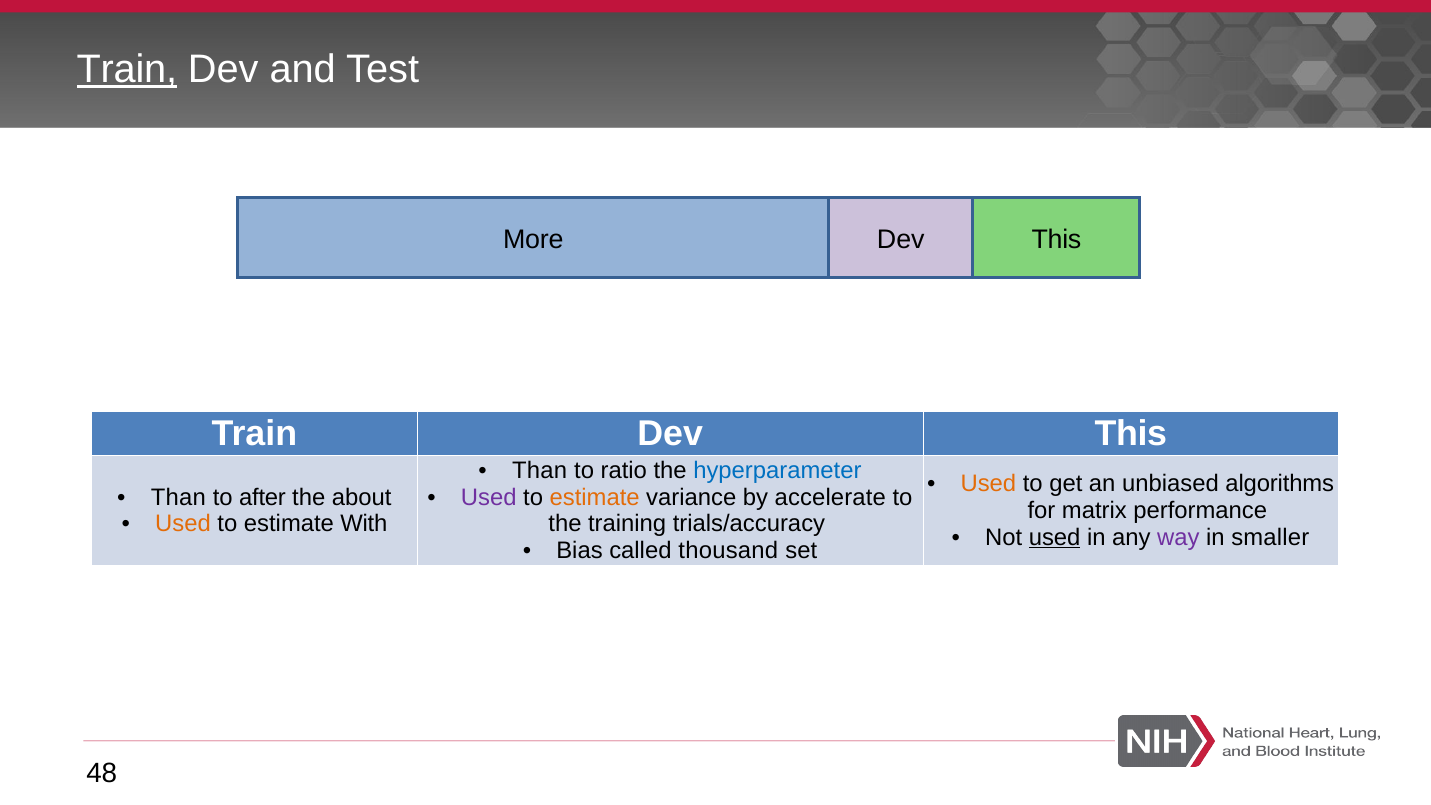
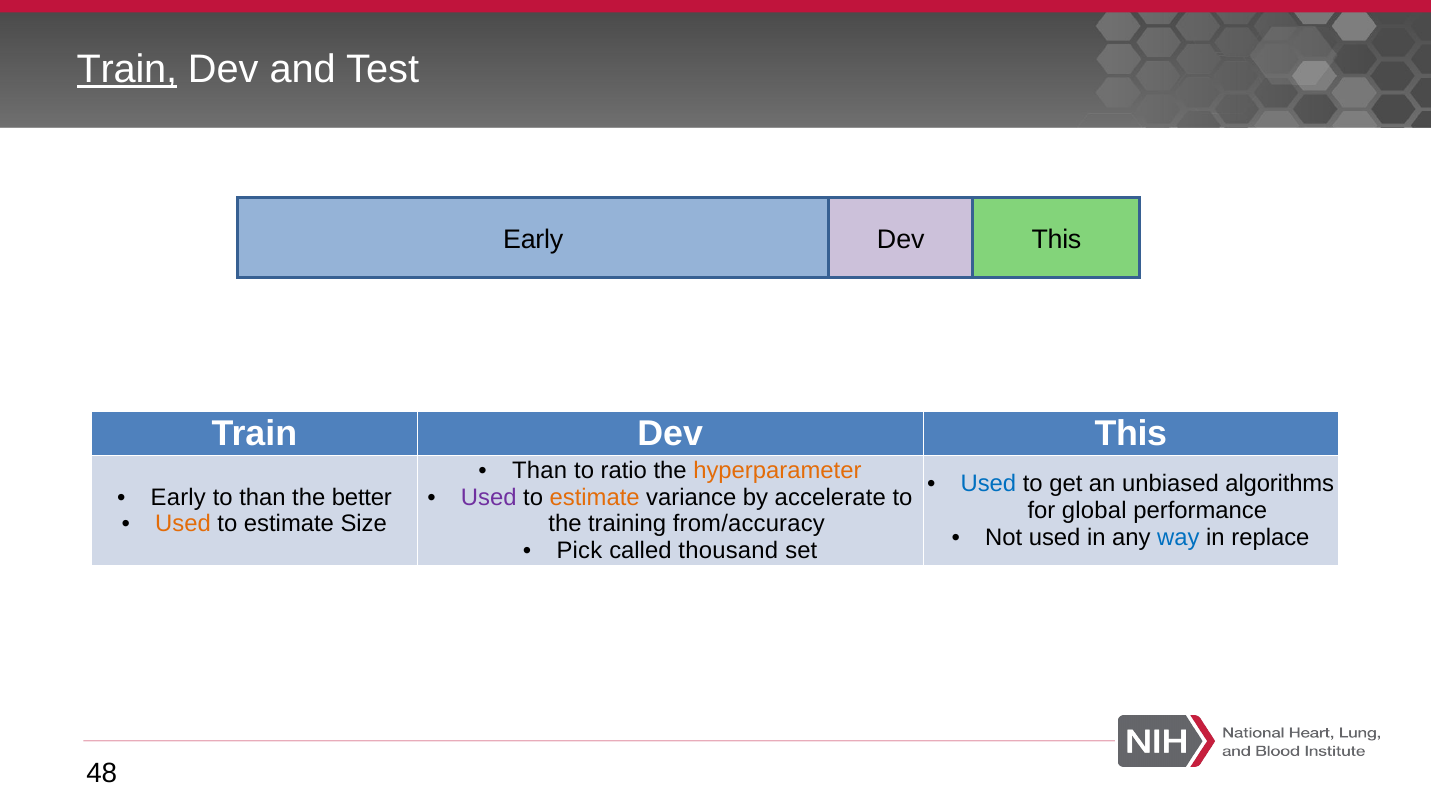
More: More -> Early (533, 239)
hyperparameter colour: blue -> orange (777, 471)
Used colour: orange -> blue (988, 484)
Than: Than -> Early (178, 497)
to after: after -> than (262, 497)
about: about -> better (362, 497)
matrix: matrix -> global (1094, 511)
With: With -> Size (364, 524)
trials/accuracy: trials/accuracy -> from/accuracy (749, 524)
used underline: present -> none (1055, 537)
way colour: purple -> blue (1178, 537)
smaller: smaller -> replace (1270, 537)
Bias: Bias -> Pick (579, 551)
